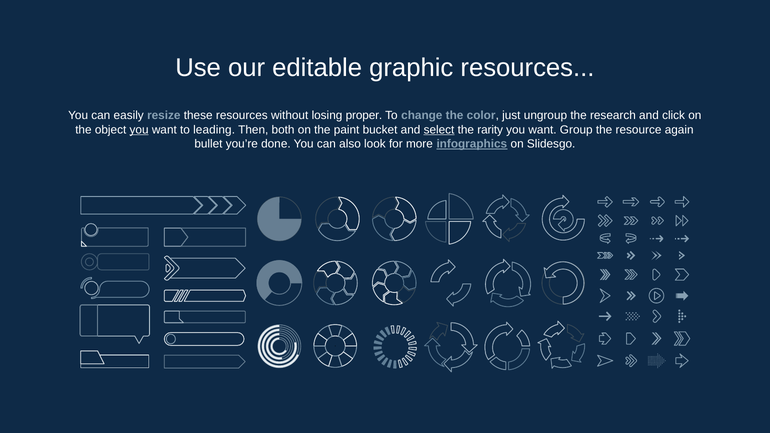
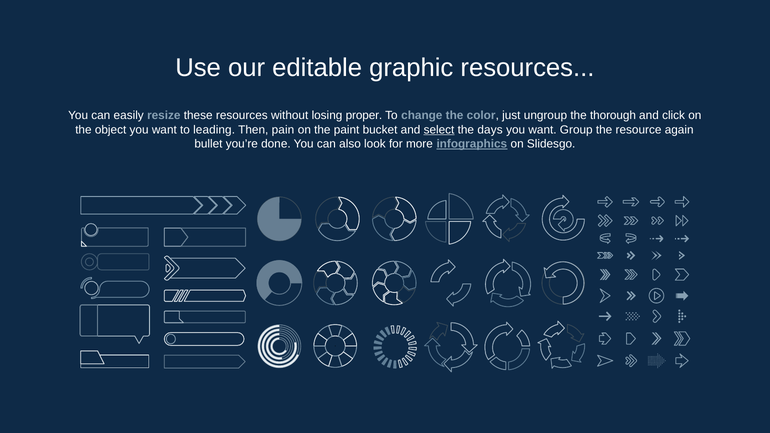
research: research -> thorough (613, 116)
you underline: present -> none (139, 130)
both: both -> pain (283, 130)
rarity: rarity -> days (490, 130)
